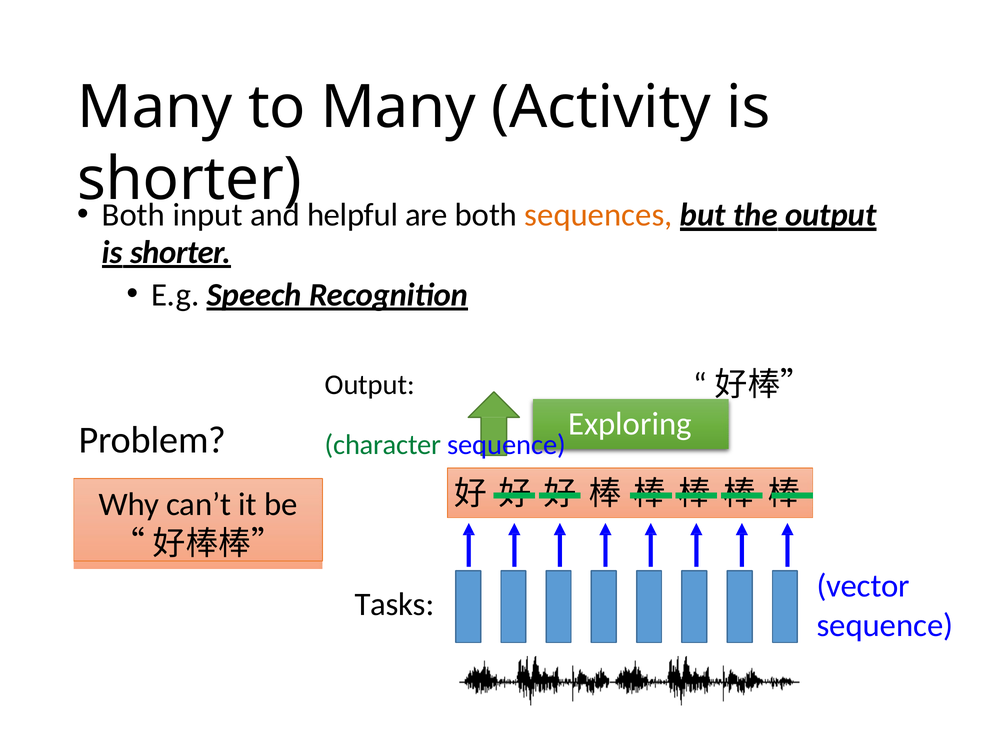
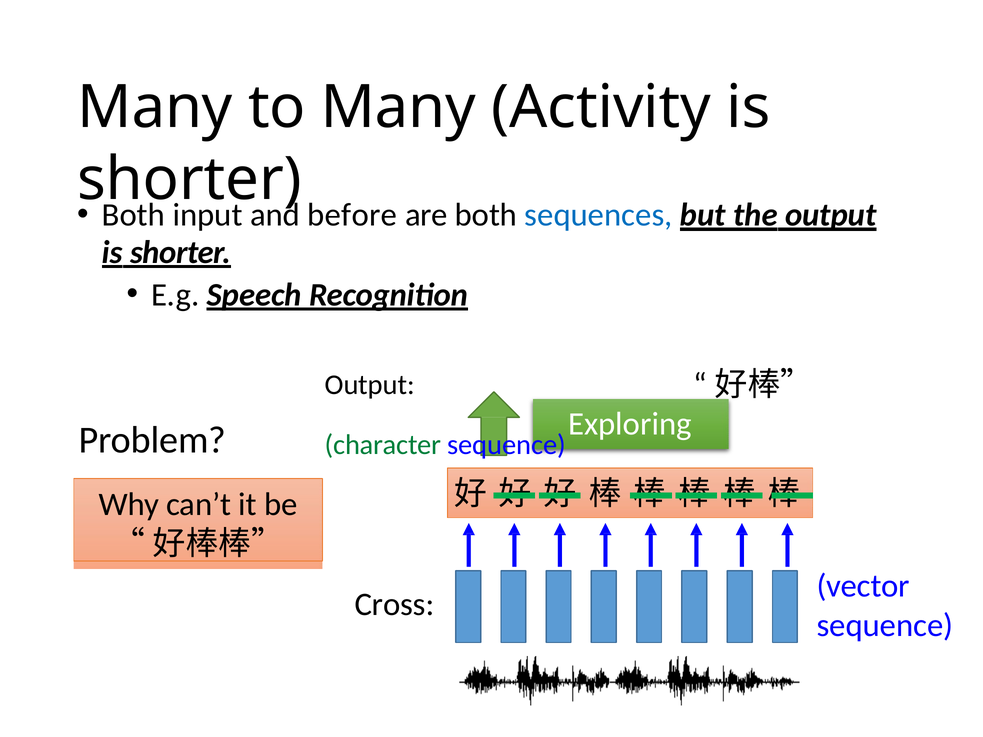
helpful: helpful -> before (352, 215)
sequences colour: orange -> blue (598, 215)
Tasks: Tasks -> Cross (394, 604)
